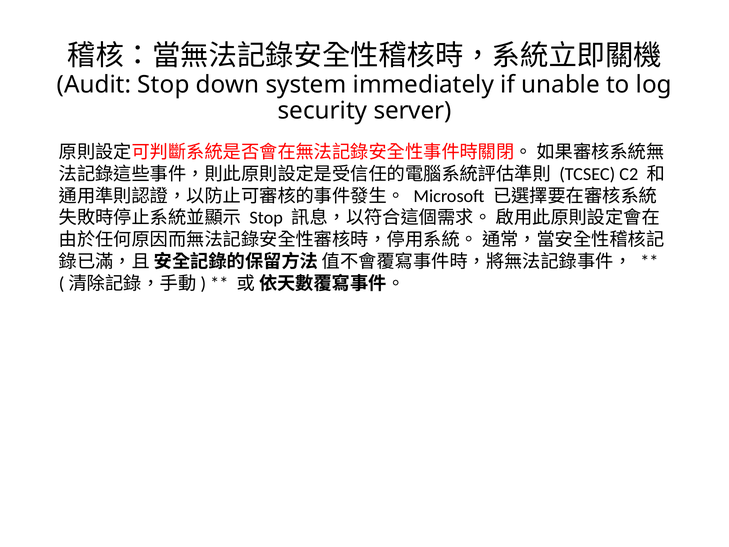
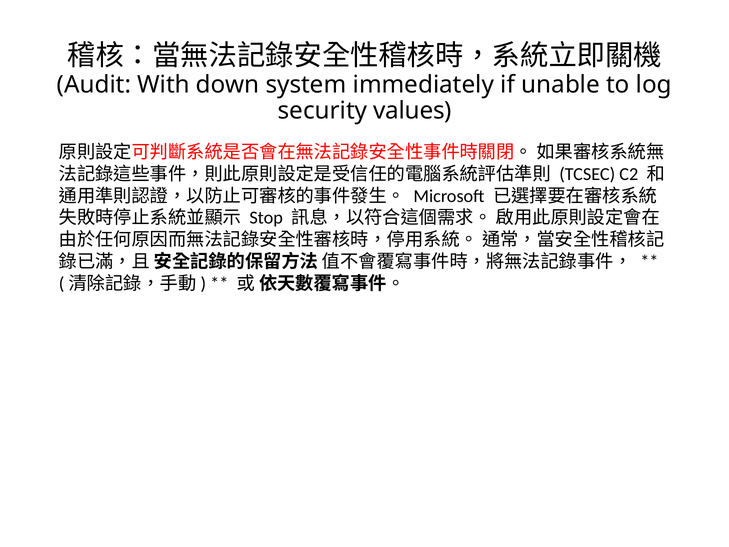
Audit Stop: Stop -> With (164, 84)
server: server -> values (412, 111)
